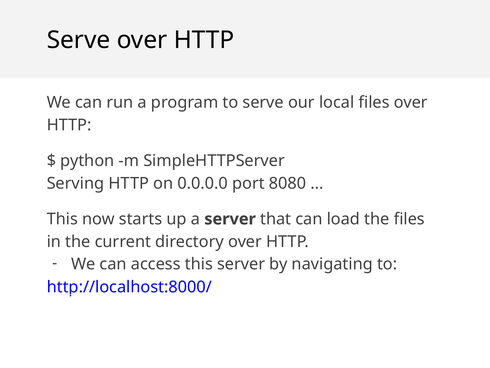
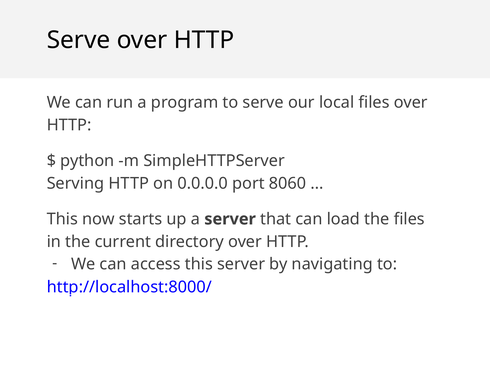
8080: 8080 -> 8060 (288, 183)
